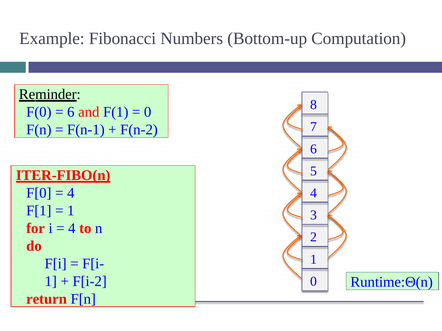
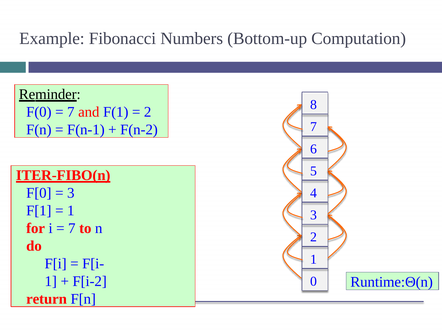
6: 6 -> 7 (71, 112)
0: 0 -> 2 (148, 112)
4: 4 -> 3 (71, 193)
4: 4 -> 7 (72, 229)
